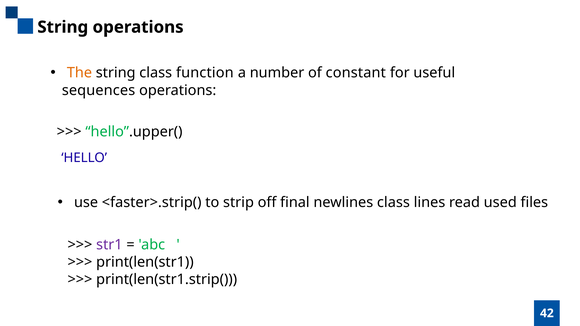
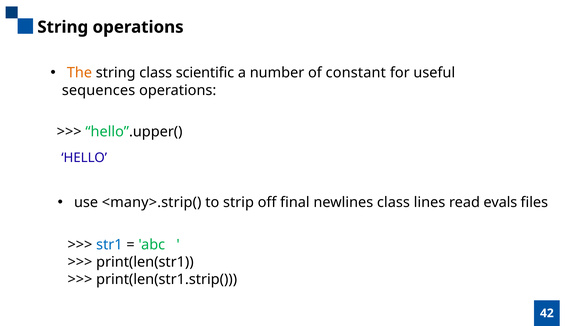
function: function -> scientific (205, 73)
<faster>.strip(: <faster>.strip( -> <many>.strip( (152, 203)
used: used -> evals (500, 203)
str1 colour: purple -> blue (109, 245)
